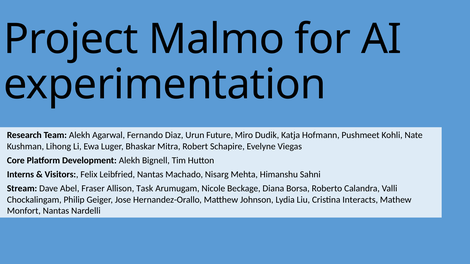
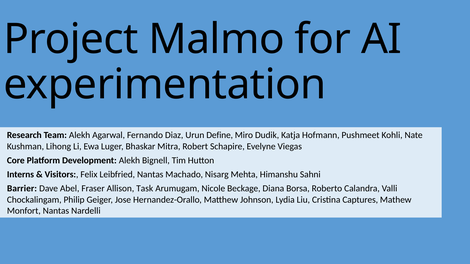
Future: Future -> Define (220, 135)
Stream: Stream -> Barrier (22, 189)
Interacts: Interacts -> Captures (360, 200)
